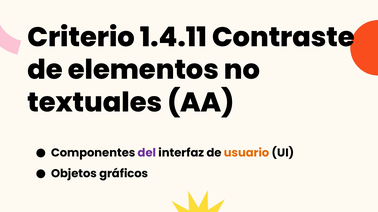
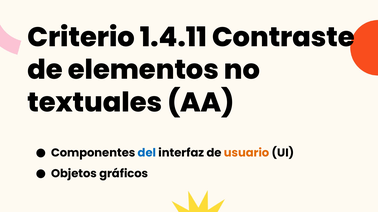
del colour: purple -> blue (147, 153)
